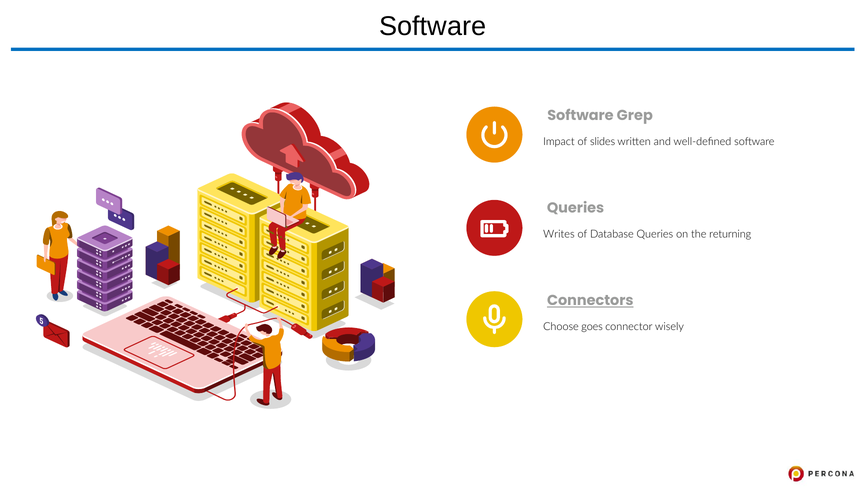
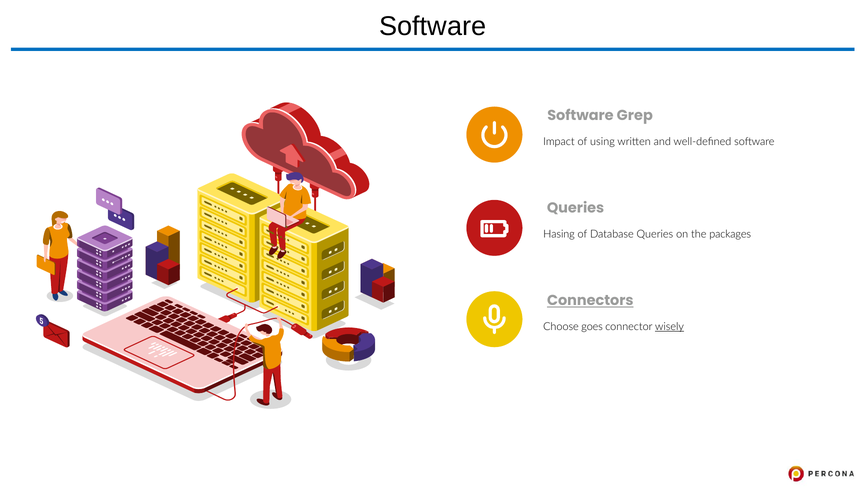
slides: slides -> using (602, 142)
Writes: Writes -> Hasing (559, 234)
returning: returning -> packages (730, 234)
wisely underline: none -> present (669, 327)
